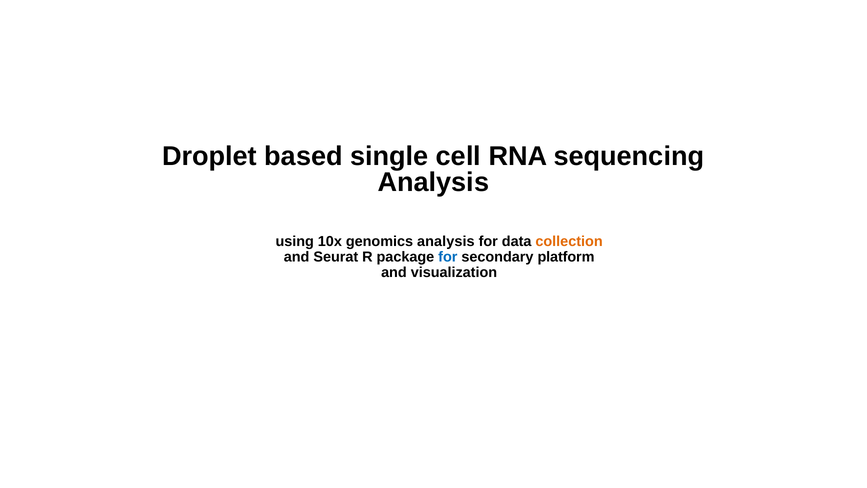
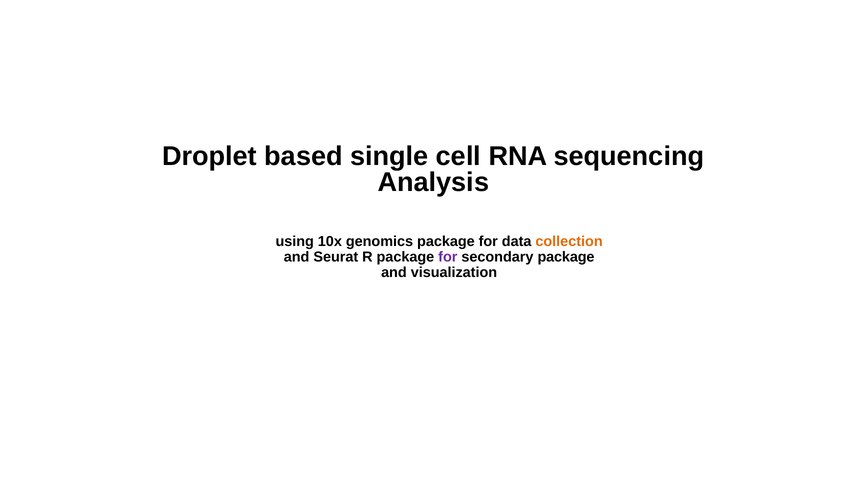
genomics analysis: analysis -> package (446, 241)
for colour: blue -> purple (448, 257)
secondary platform: platform -> package (566, 257)
